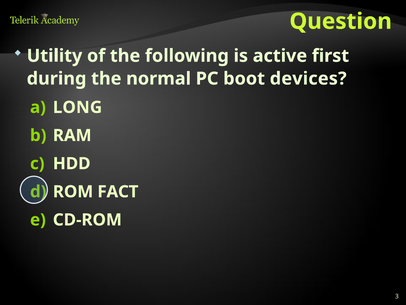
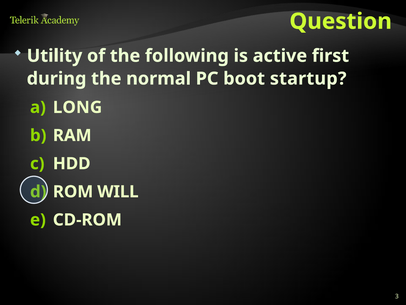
devices: devices -> startup (308, 78)
FACT: FACT -> WILL (118, 191)
